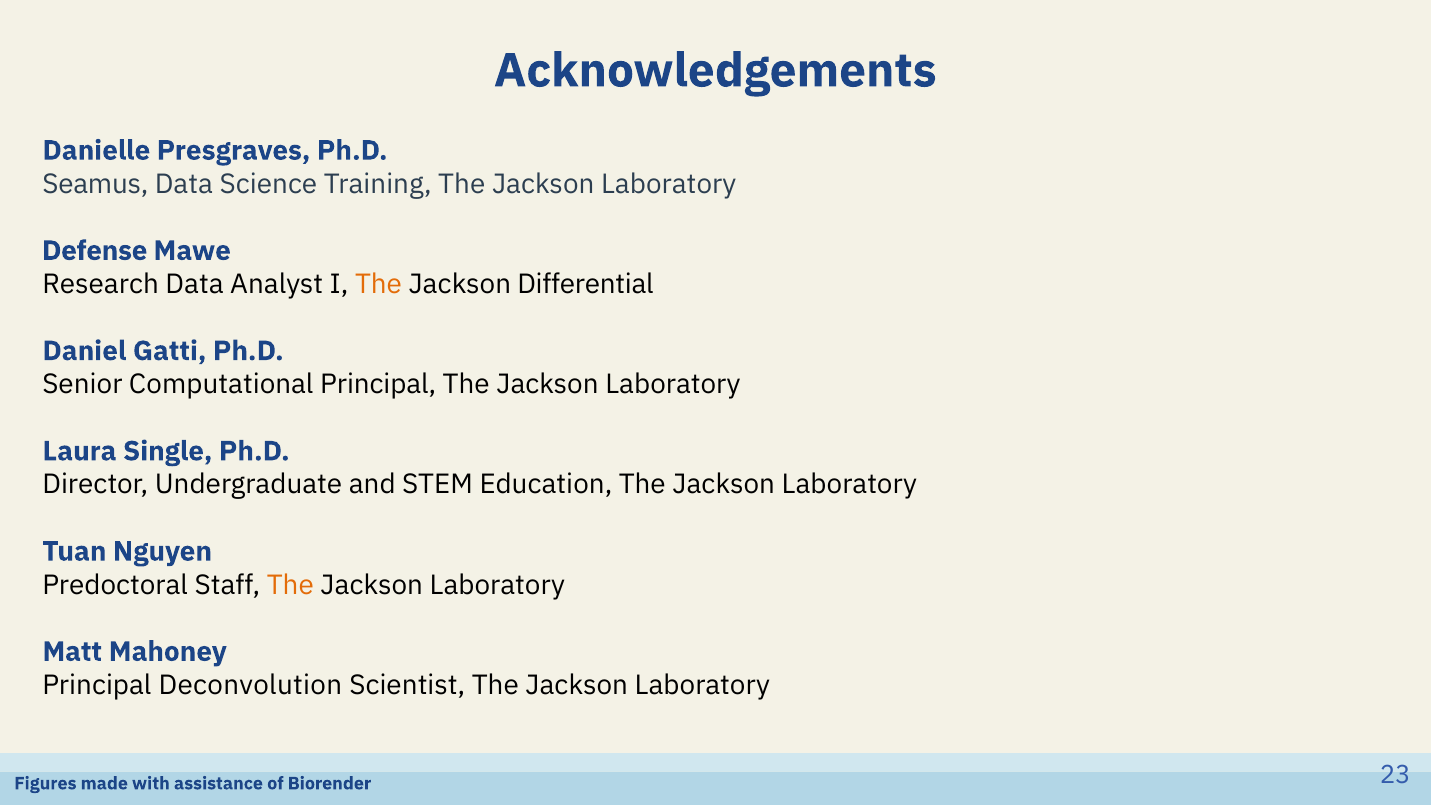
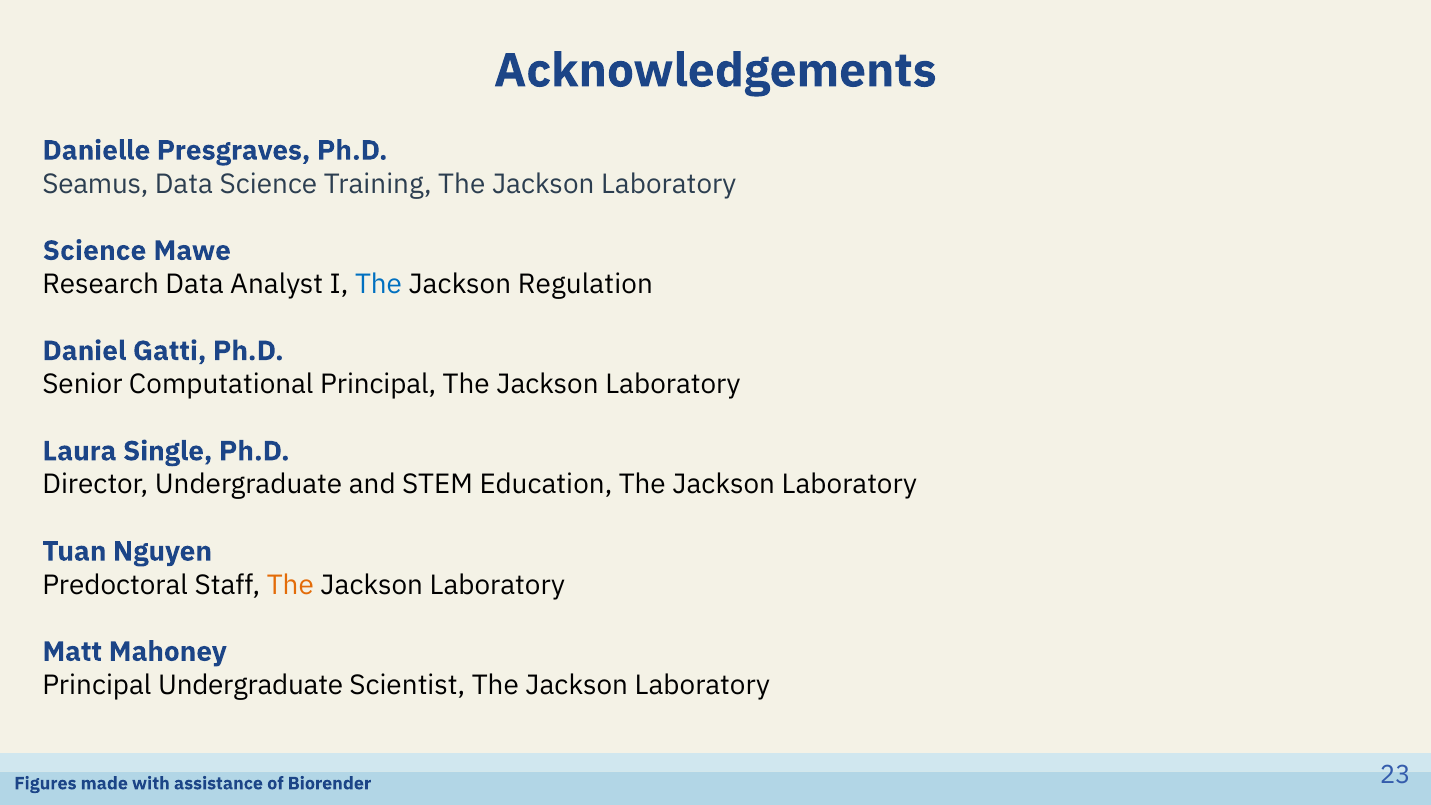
Defense: Defense -> Science (94, 251)
The colour: orange -> blue (379, 284)
Differential: Differential -> Regulation (585, 284)
Principal Deconvolution: Deconvolution -> Undergraduate (251, 685)
